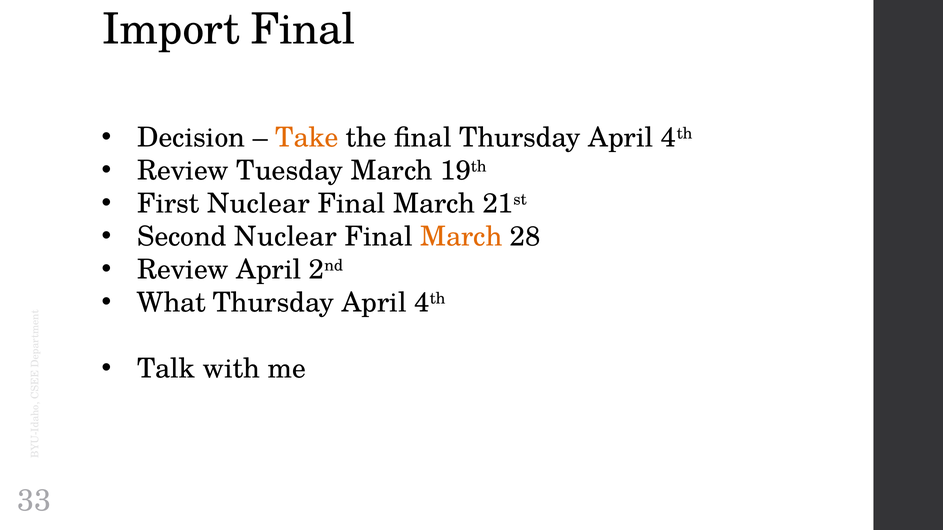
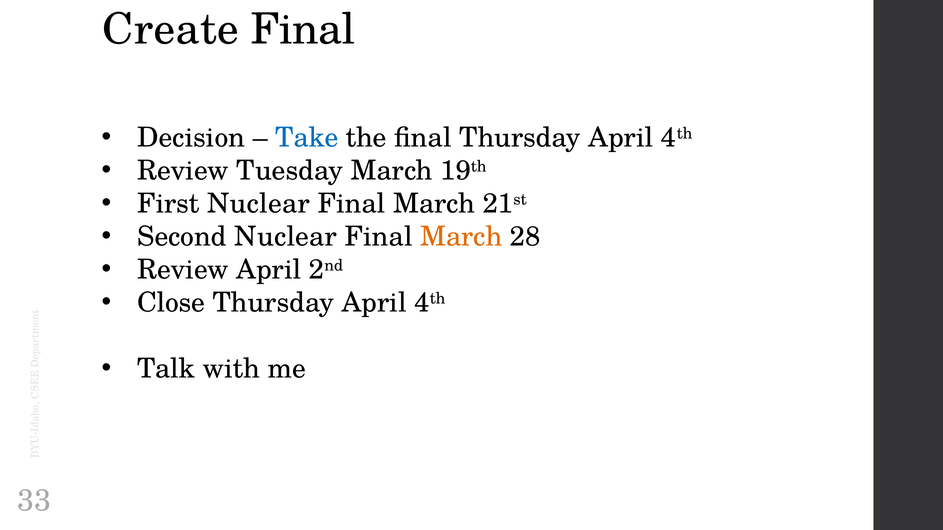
Import: Import -> Create (171, 30)
Take colour: orange -> blue (307, 138)
What: What -> Close (171, 303)
